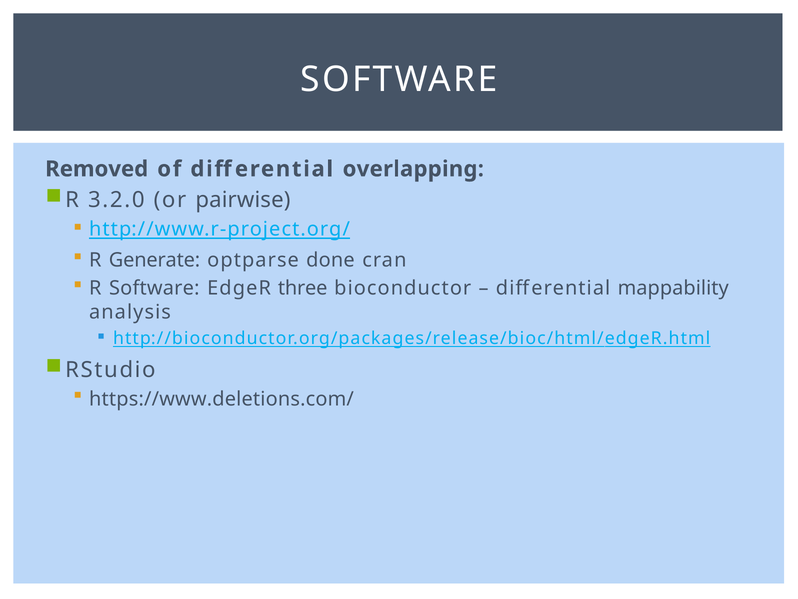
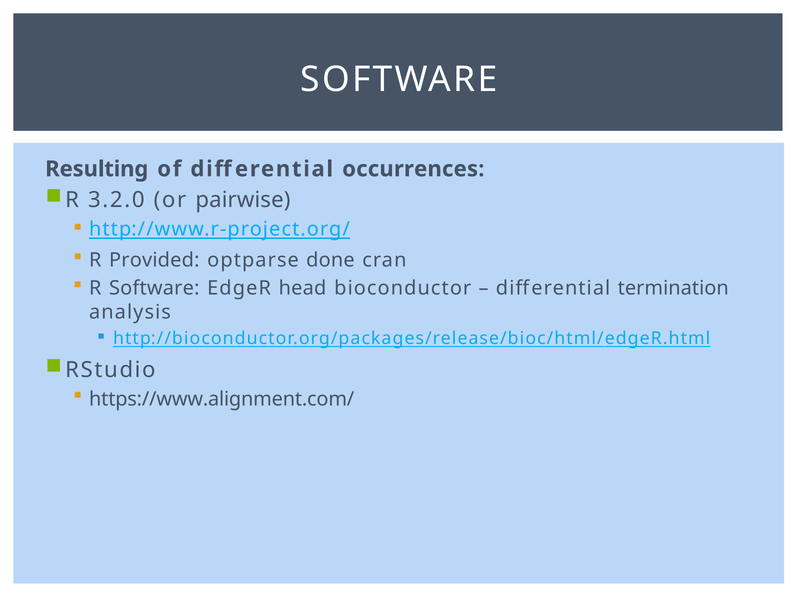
Removed: Removed -> Resulting (97, 169)
overlapping: overlapping -> occurrences (413, 169)
Generate: Generate -> Provided (154, 260)
three: three -> head (302, 288)
mappability: mappability -> termination (673, 288)
https://www.deletions.com/: https://www.deletions.com/ -> https://www.alignment.com/ (222, 399)
